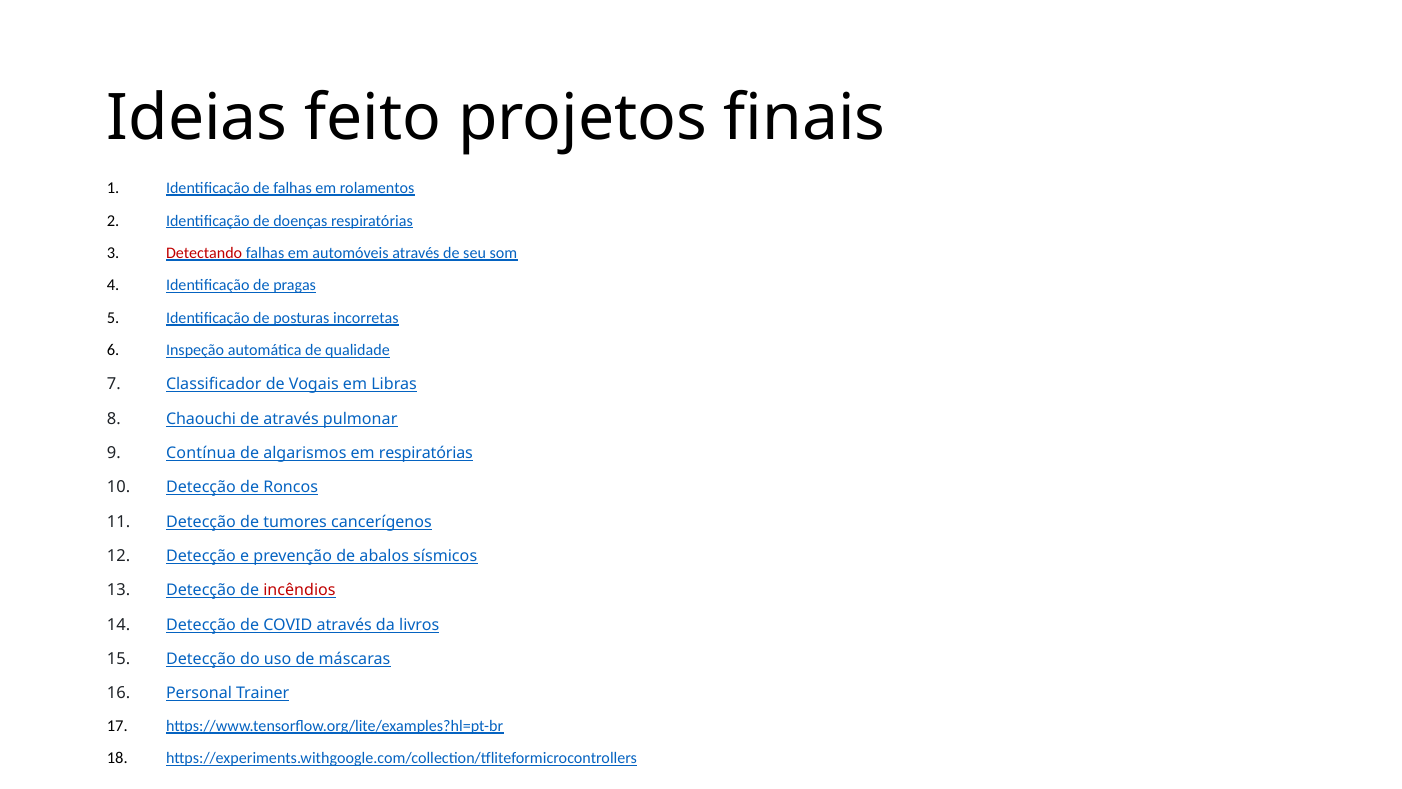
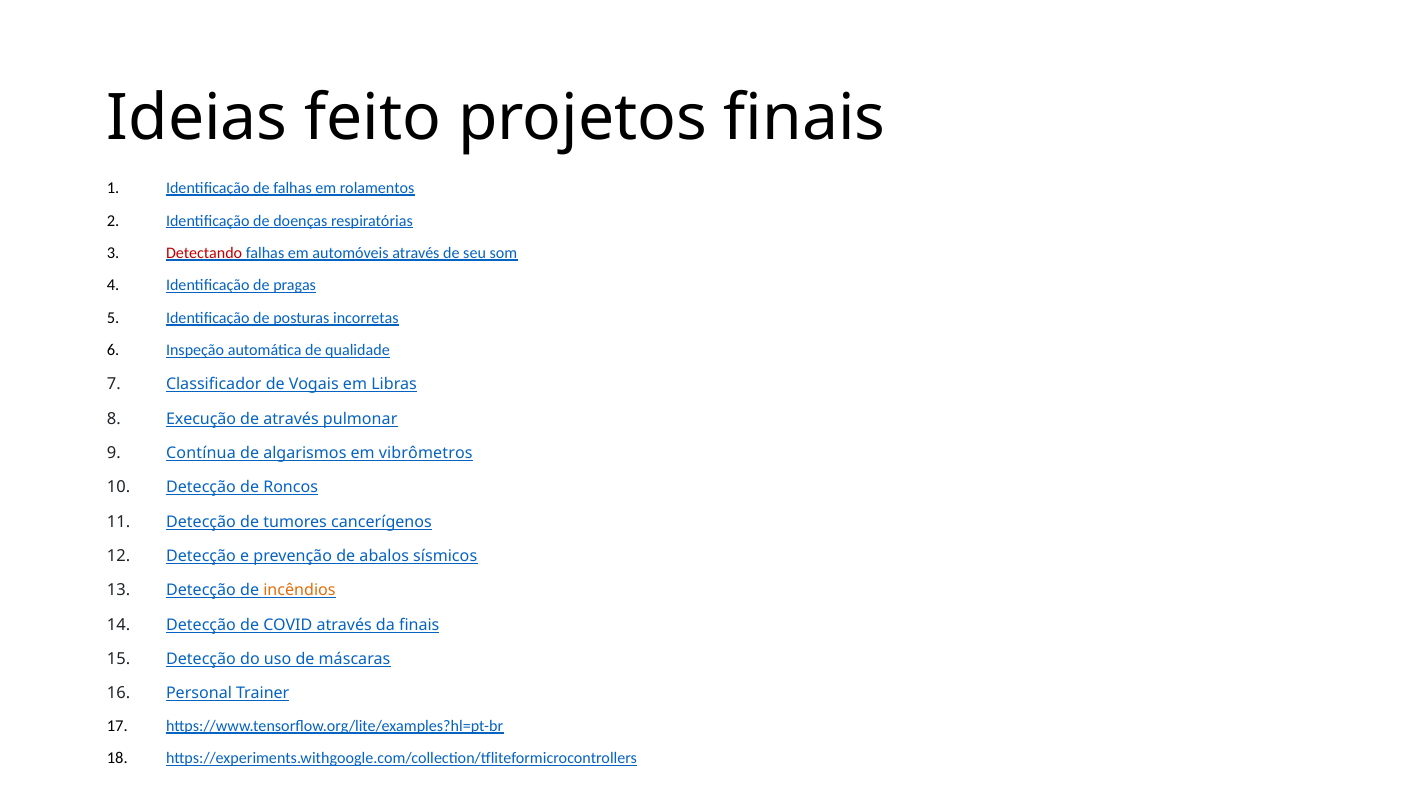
Chaouchi: Chaouchi -> Execução (201, 419)
em respiratórias: respiratórias -> vibrômetros (426, 453)
incêndios colour: red -> orange (299, 590)
da livros: livros -> finais (419, 624)
